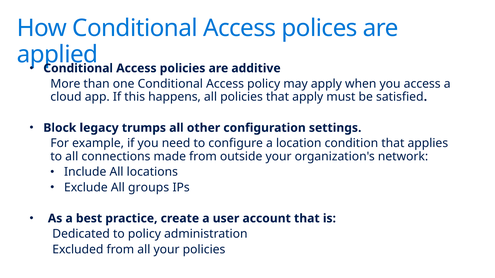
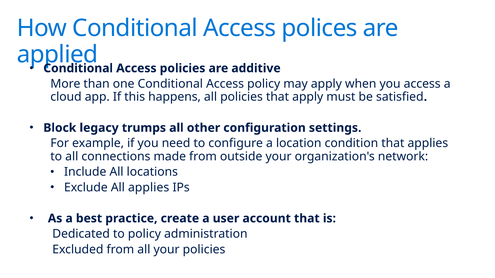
All groups: groups -> applies (149, 188)
